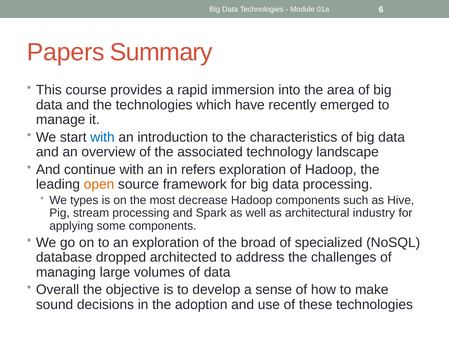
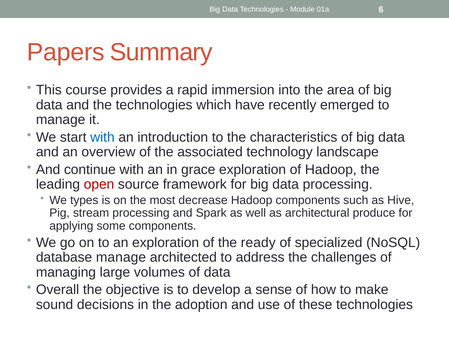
refers: refers -> grace (198, 169)
open colour: orange -> red (99, 184)
industry: industry -> produce (374, 213)
broad: broad -> ready (258, 242)
database dropped: dropped -> manage (121, 257)
